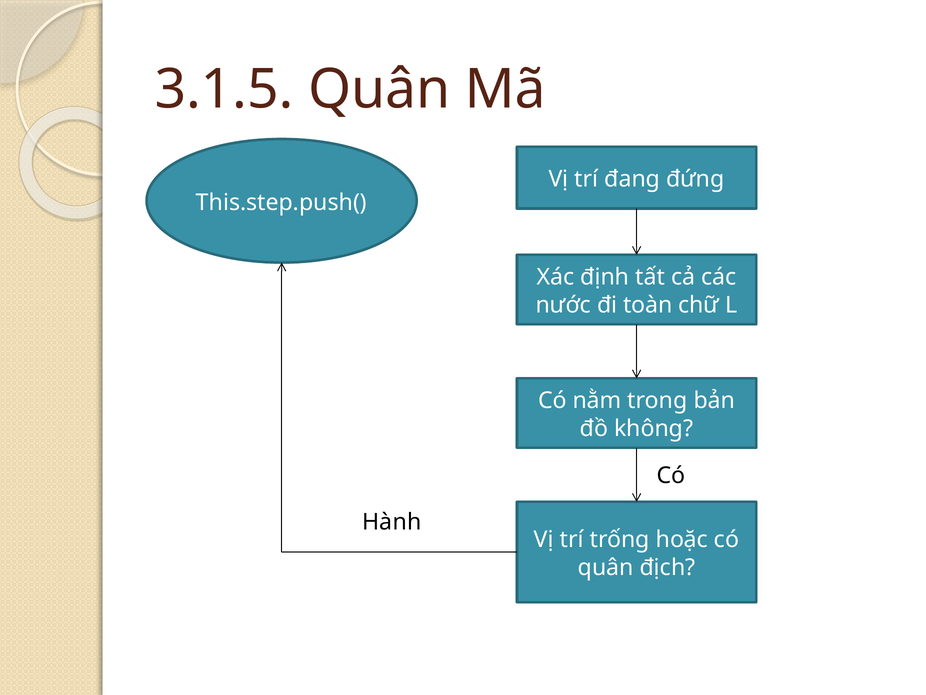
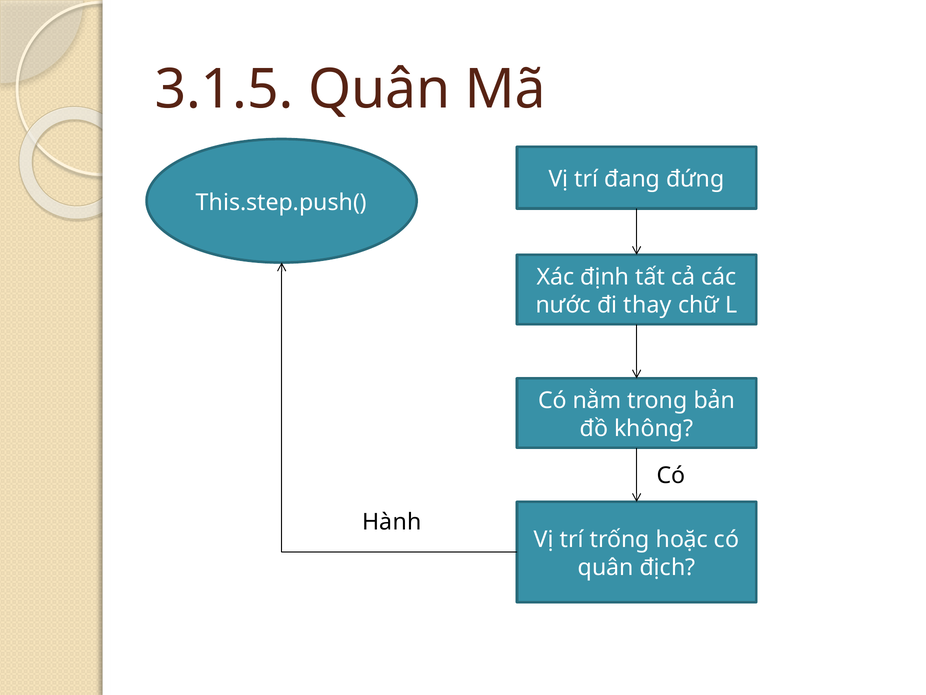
toàn: toàn -> thay (648, 305)
